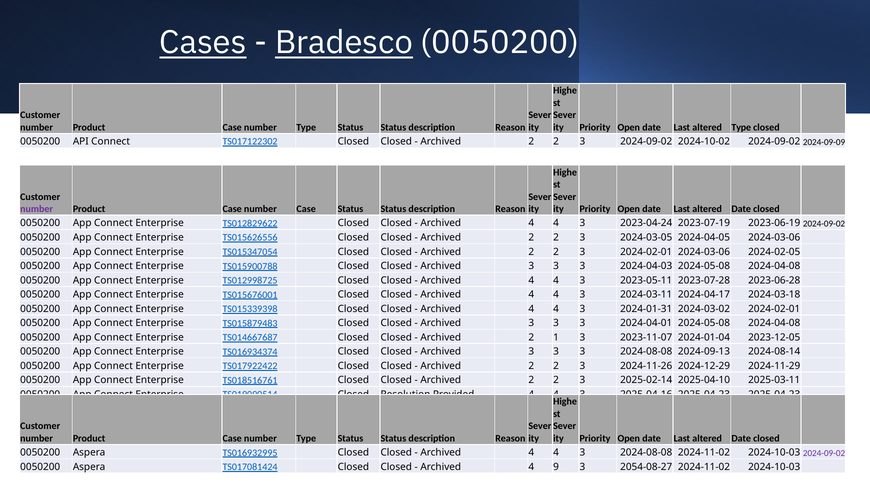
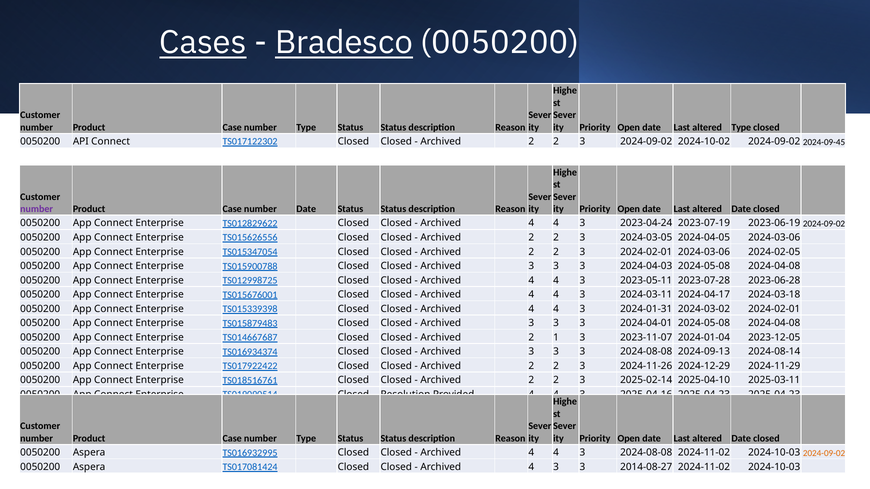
2024-09-09: 2024-09-09 -> 2024-09-45 (824, 142)
number Case: Case -> Date (306, 209)
2024-09-02 colour: purple -> orange (824, 454)
Archived 4 9: 9 -> 3 (556, 467)
2054-08-27: 2054-08-27 -> 2014-08-27 (646, 467)
